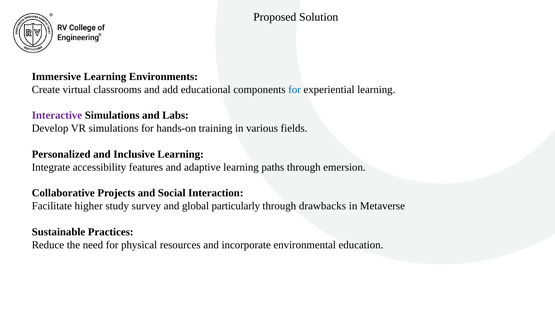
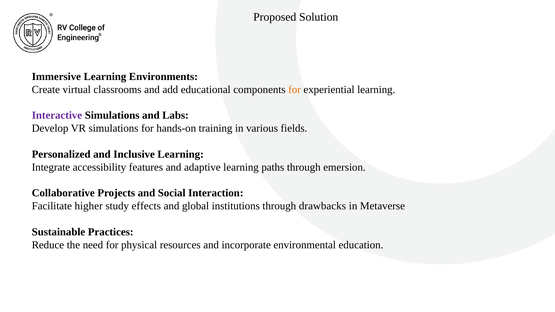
for colour: blue -> orange (295, 90)
survey: survey -> effects (146, 206)
particularly: particularly -> institutions (236, 206)
